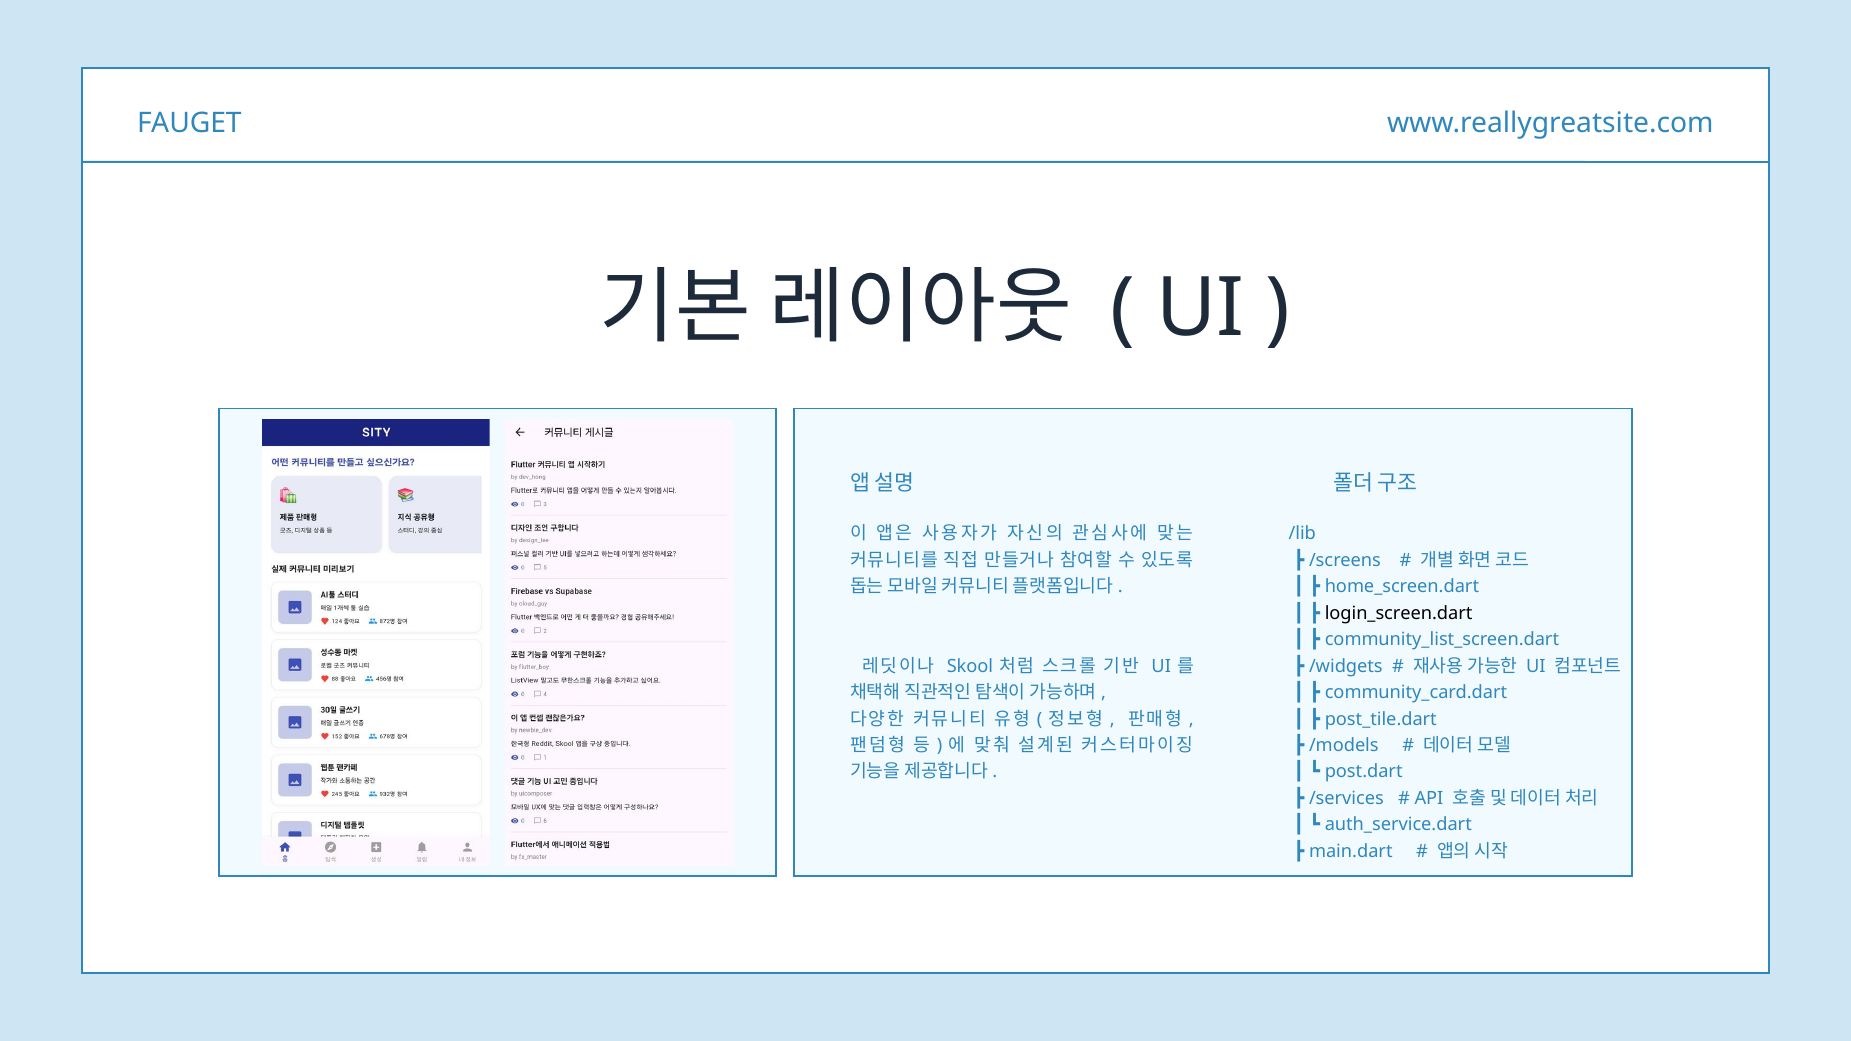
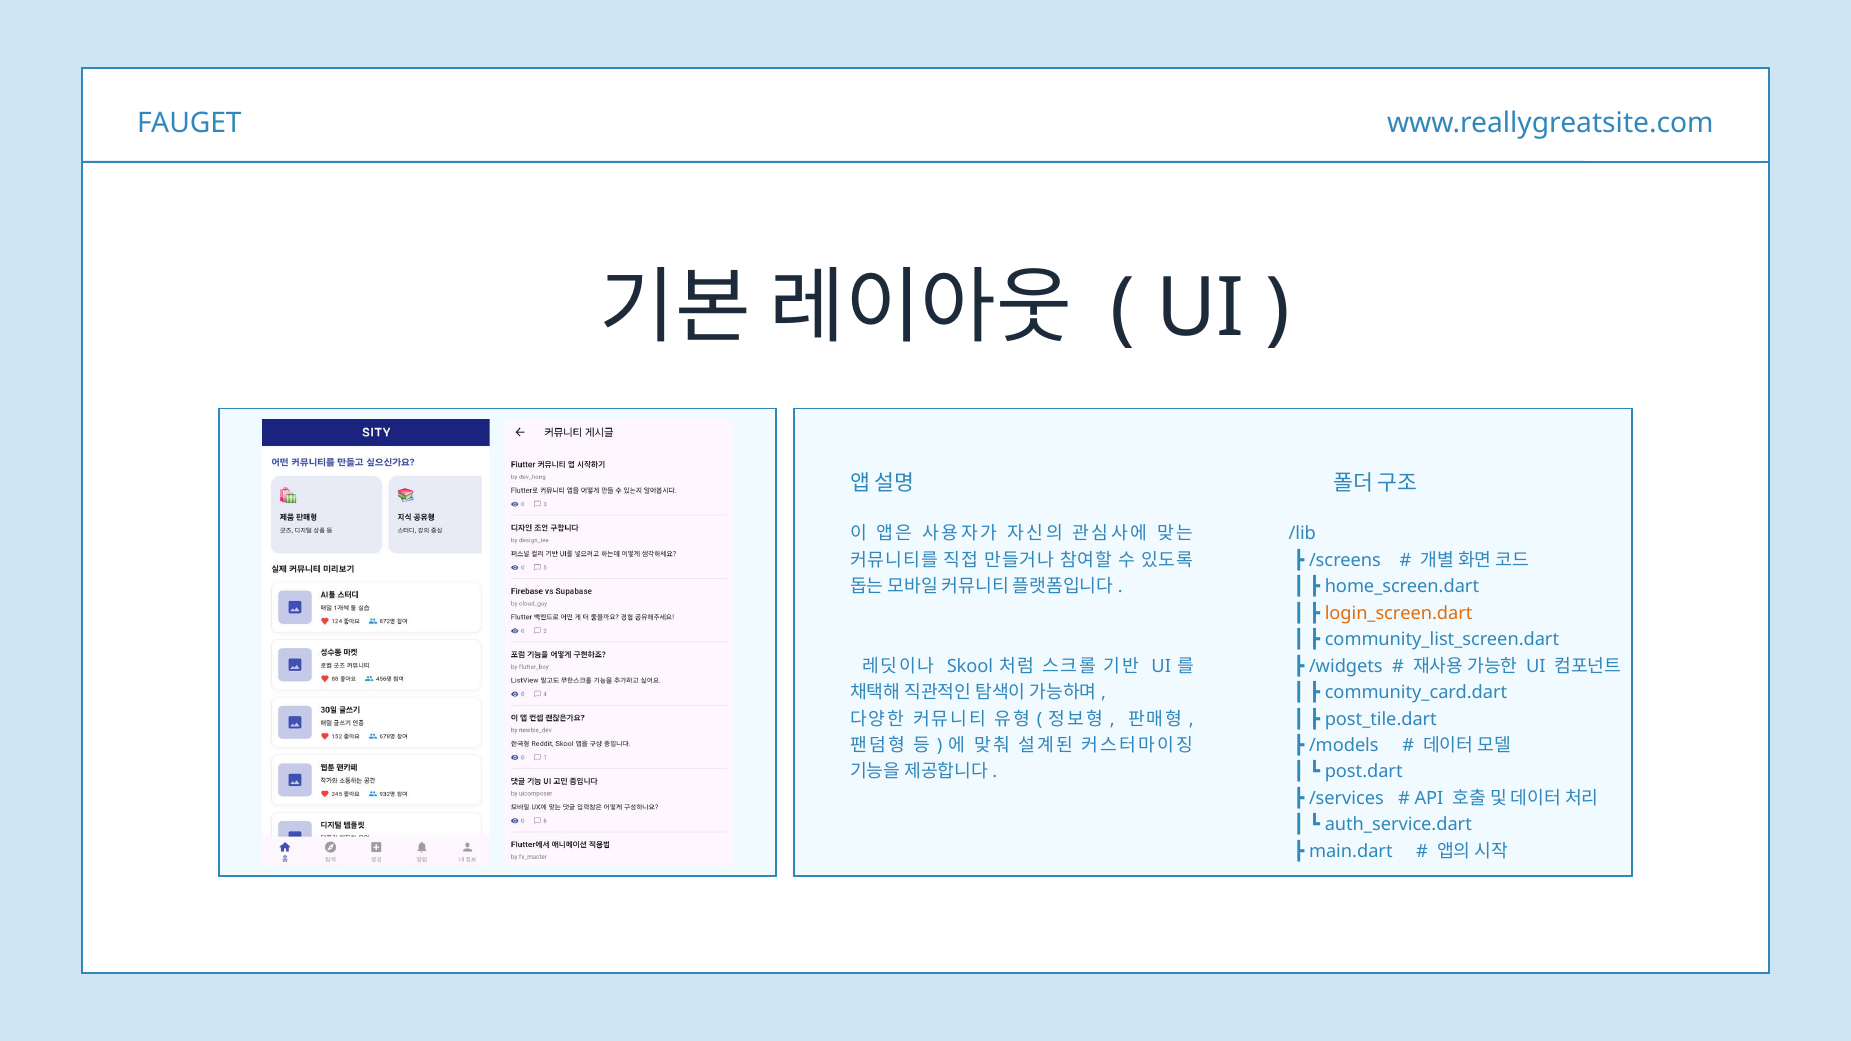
login_screen.dart colour: black -> orange (1399, 613)
